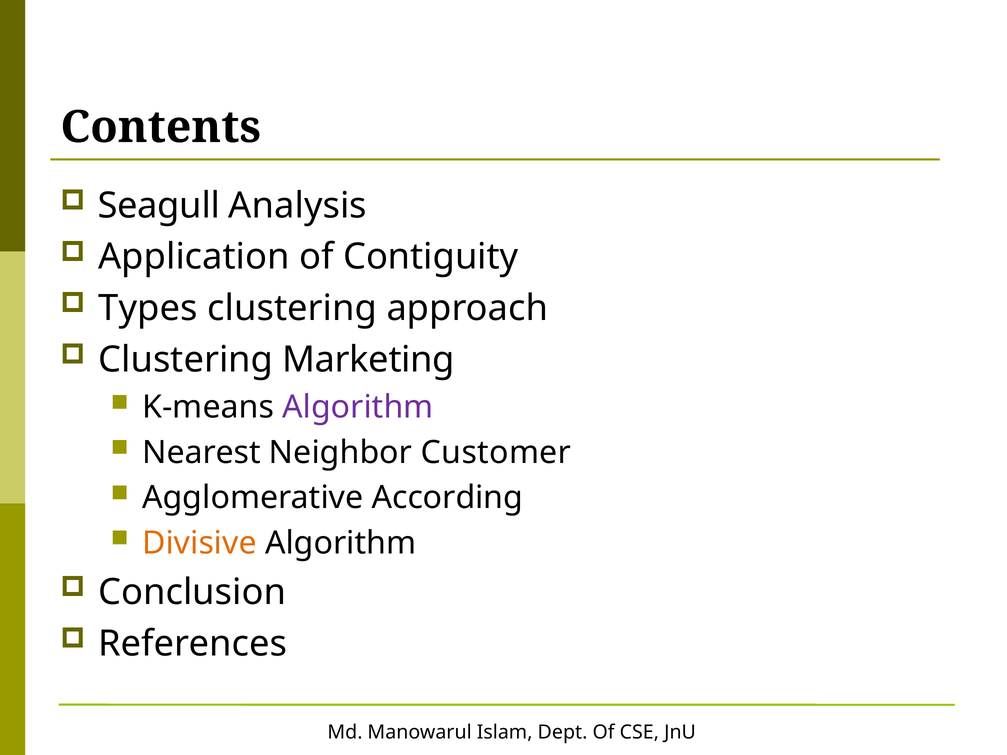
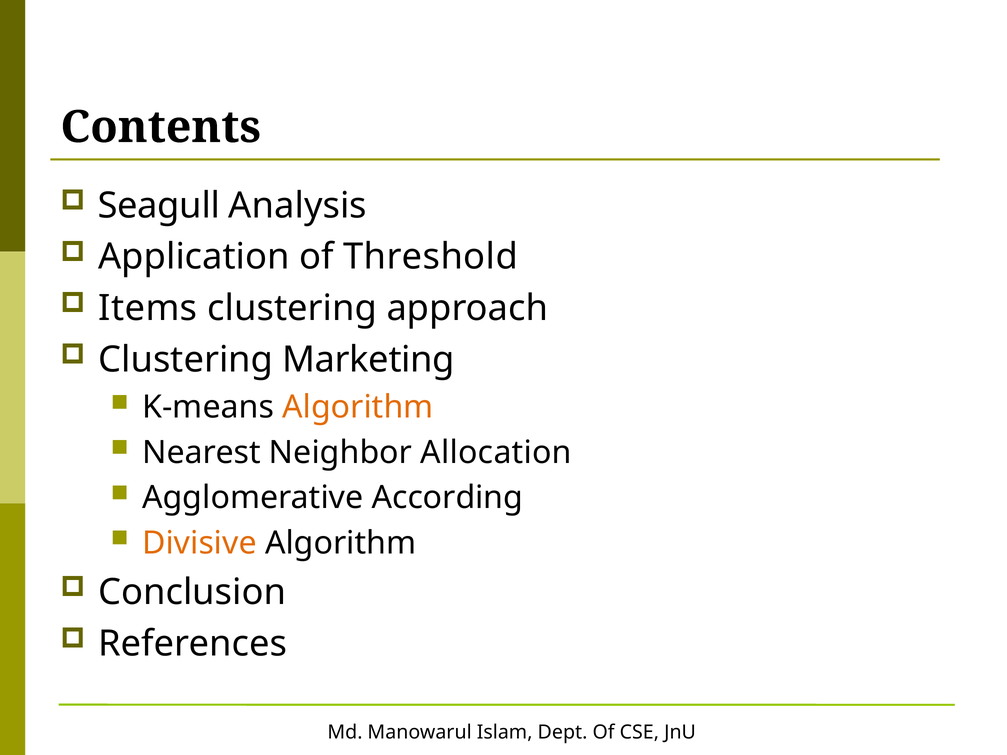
Contiguity: Contiguity -> Threshold (431, 257)
Types: Types -> Items (148, 309)
Algorithm colour: purple -> orange (358, 407)
Customer: Customer -> Allocation (496, 453)
